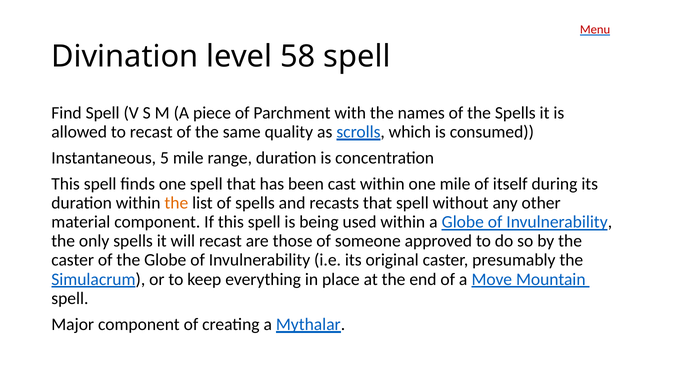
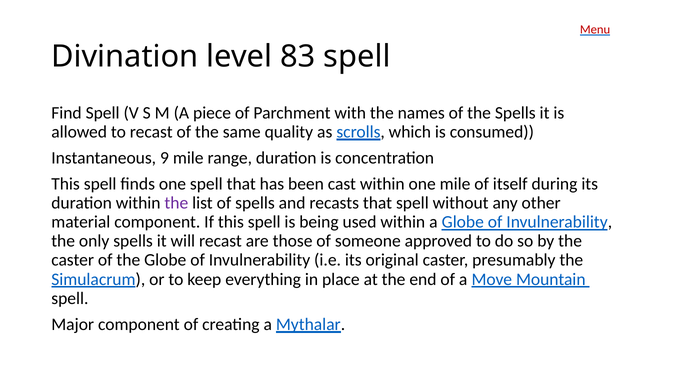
58: 58 -> 83 (298, 57)
5: 5 -> 9 (165, 158)
the colour: orange -> purple (176, 203)
